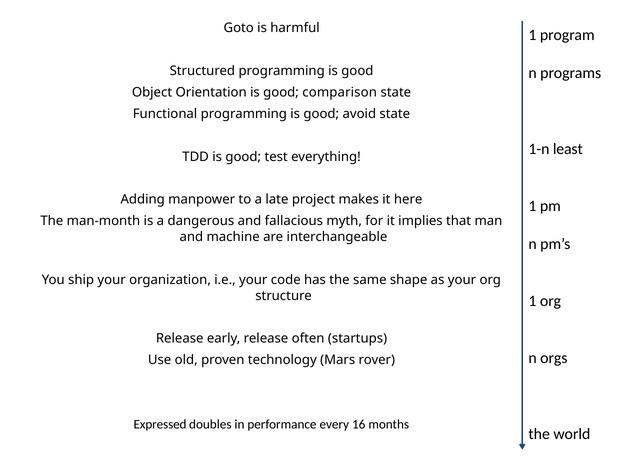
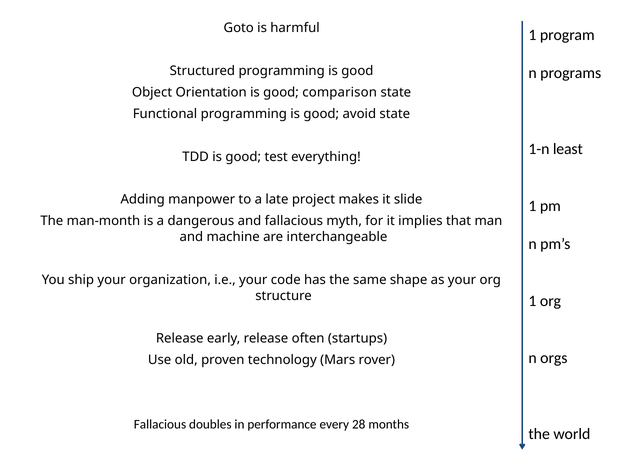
here: here -> slide (408, 199)
Expressed: Expressed -> Fallacious (160, 424)
16: 16 -> 28 (359, 424)
